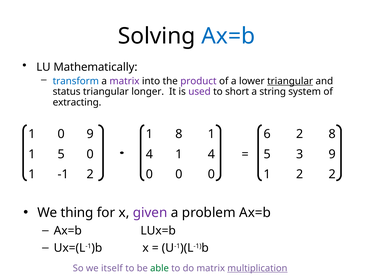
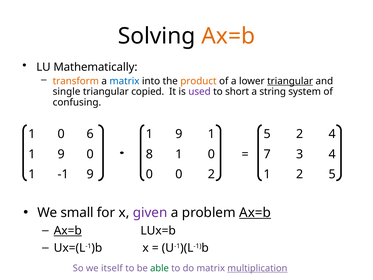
Ax=b colour: blue -> orange (228, 36)
transform colour: blue -> orange (76, 81)
matrix colour: purple -> blue (124, 81)
product colour: purple -> orange (198, 81)
status: status -> single (67, 92)
longer: longer -> copied (148, 92)
extracting: extracting -> confusing (77, 102)
0 9: 9 -> 6 (90, 134)
8: 8 -> 9 (179, 134)
1 6: 6 -> 5 (267, 134)
2 8: 8 -> 4 (332, 134)
5: 5 -> 9 (61, 154)
0 4: 4 -> 8 (149, 154)
4: 4 -> 0 (212, 154)
5: 5 -> 7 (267, 154)
3 9: 9 -> 4 (332, 154)
-1 2: 2 -> 9 (90, 174)
0 0 0: 0 -> 2 (212, 174)
2 2: 2 -> 5 (332, 174)
thing: thing -> small (77, 212)
Ax=b underline: none -> present (255, 212)
Ax=b underline: none -> present (68, 230)
